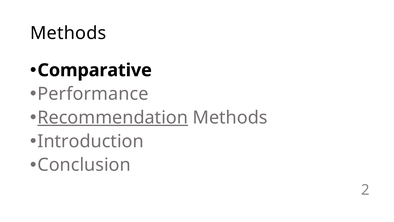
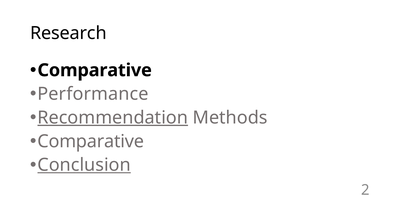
Methods: Methods -> Research (68, 33)
Introduction: Introduction -> Comparative (91, 141)
Conclusion underline: none -> present (84, 165)
